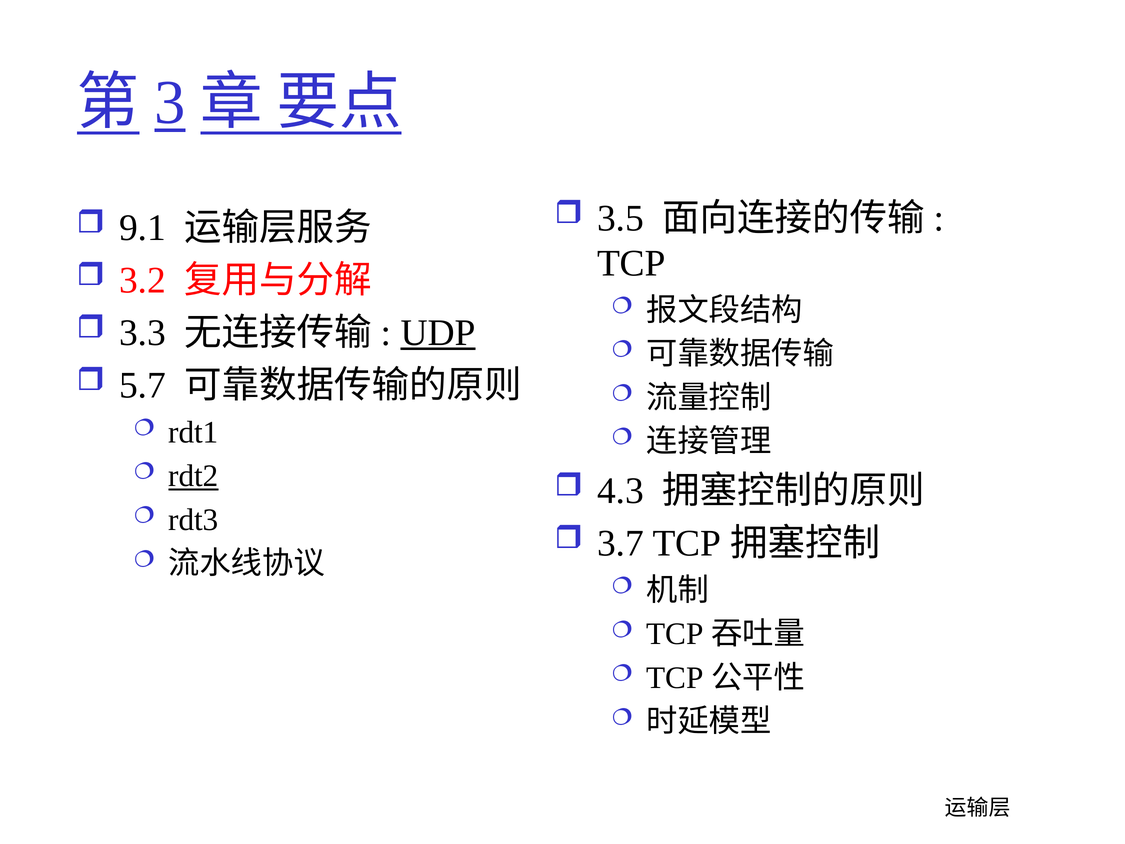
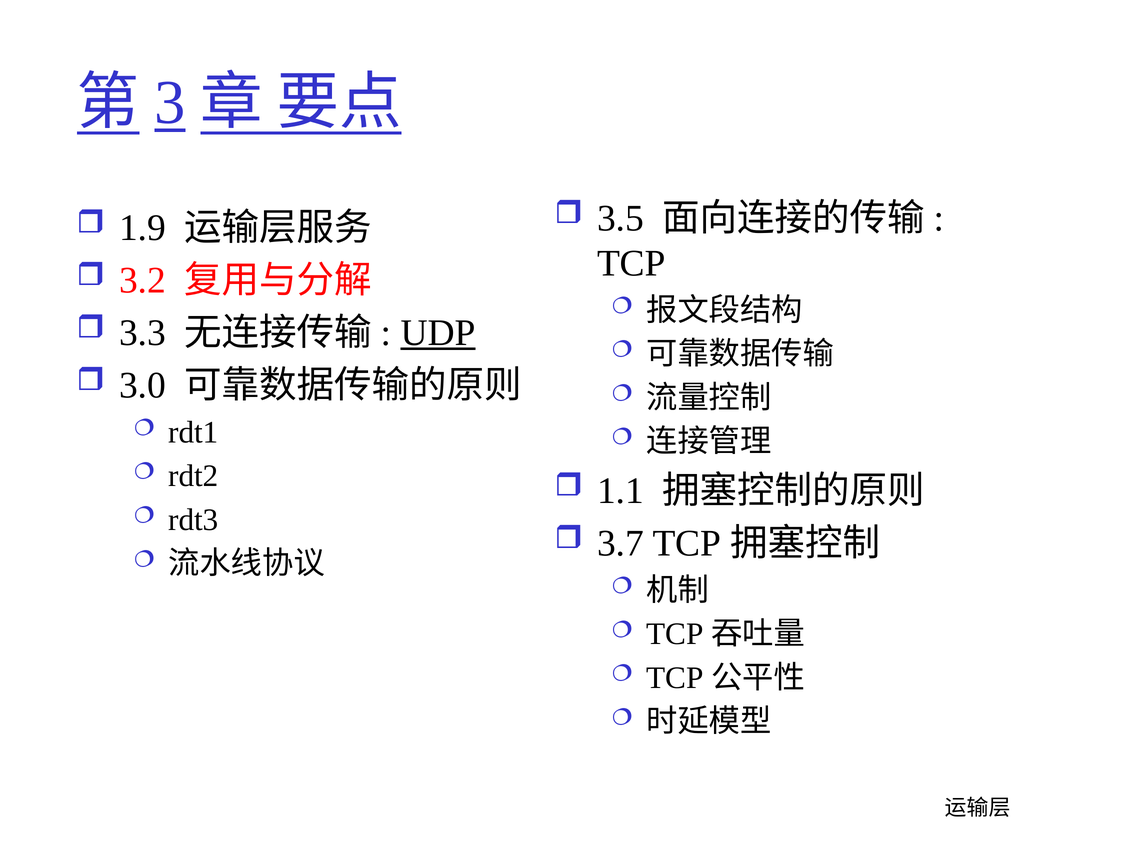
9.1: 9.1 -> 1.9 (143, 228)
5.7: 5.7 -> 3.0 (143, 385)
rdt2 underline: present -> none (193, 476)
4.3: 4.3 -> 1.1 (620, 491)
